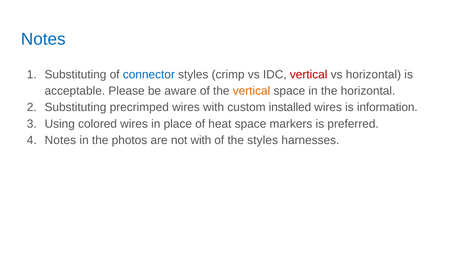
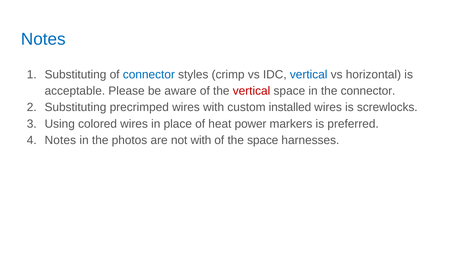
vertical colour: red -> blue (309, 75)
vertical colour: orange -> red (252, 91)
the horizontal: horizontal -> connector (368, 91)
information: information -> screwlocks (387, 107)
heat space: space -> power (251, 124)
the styles: styles -> space (263, 140)
